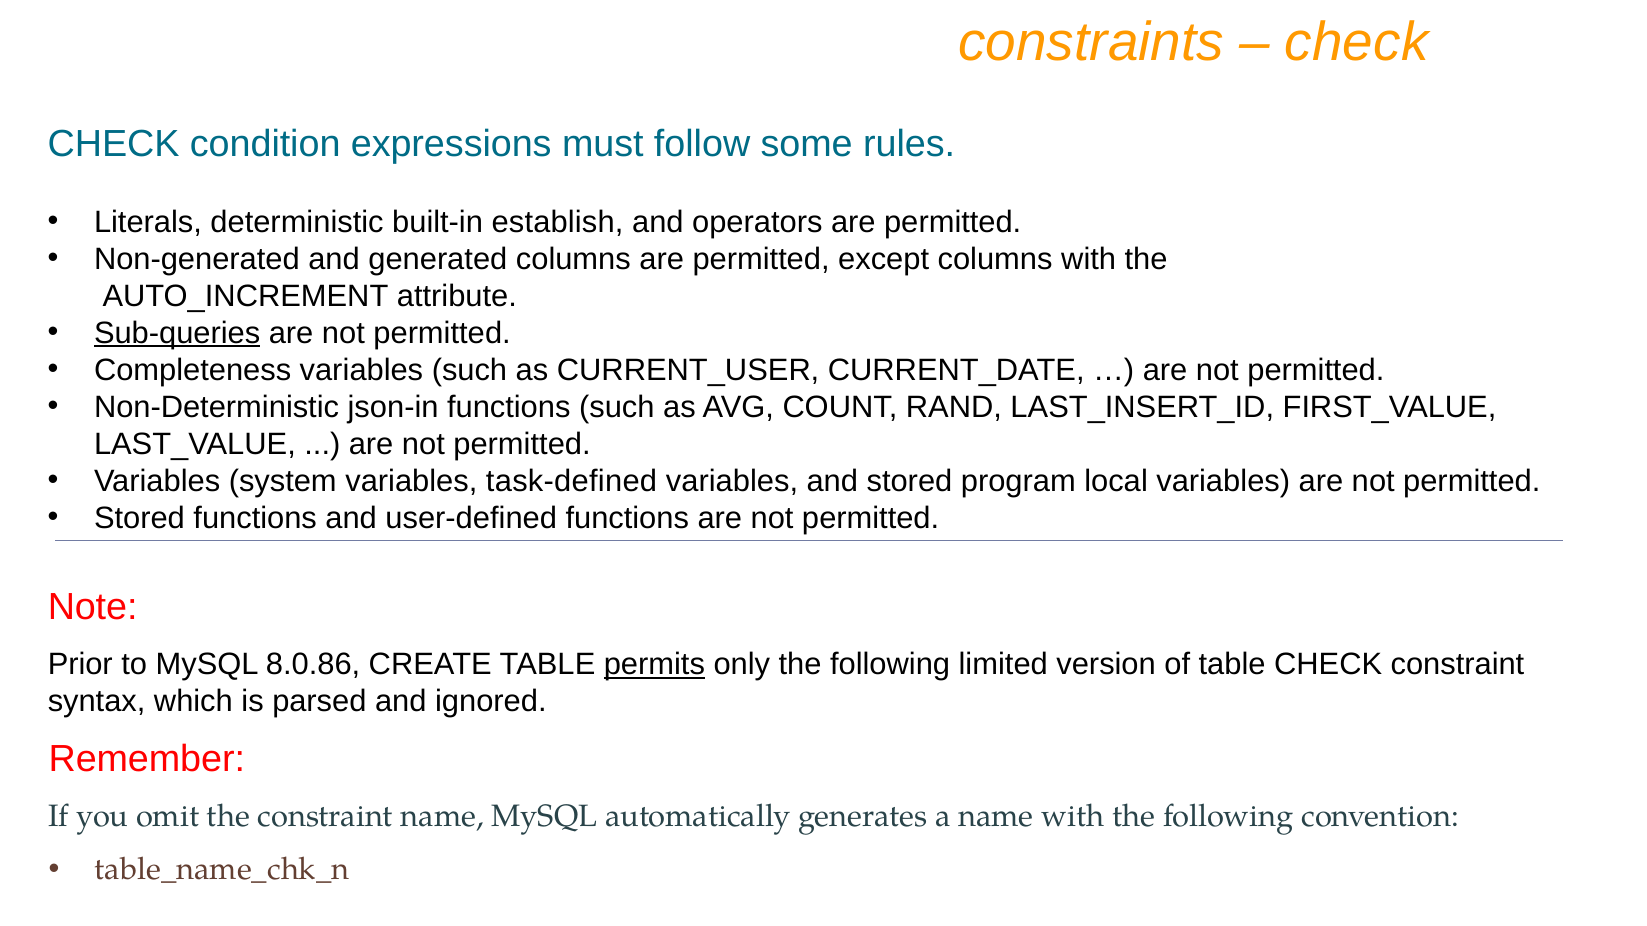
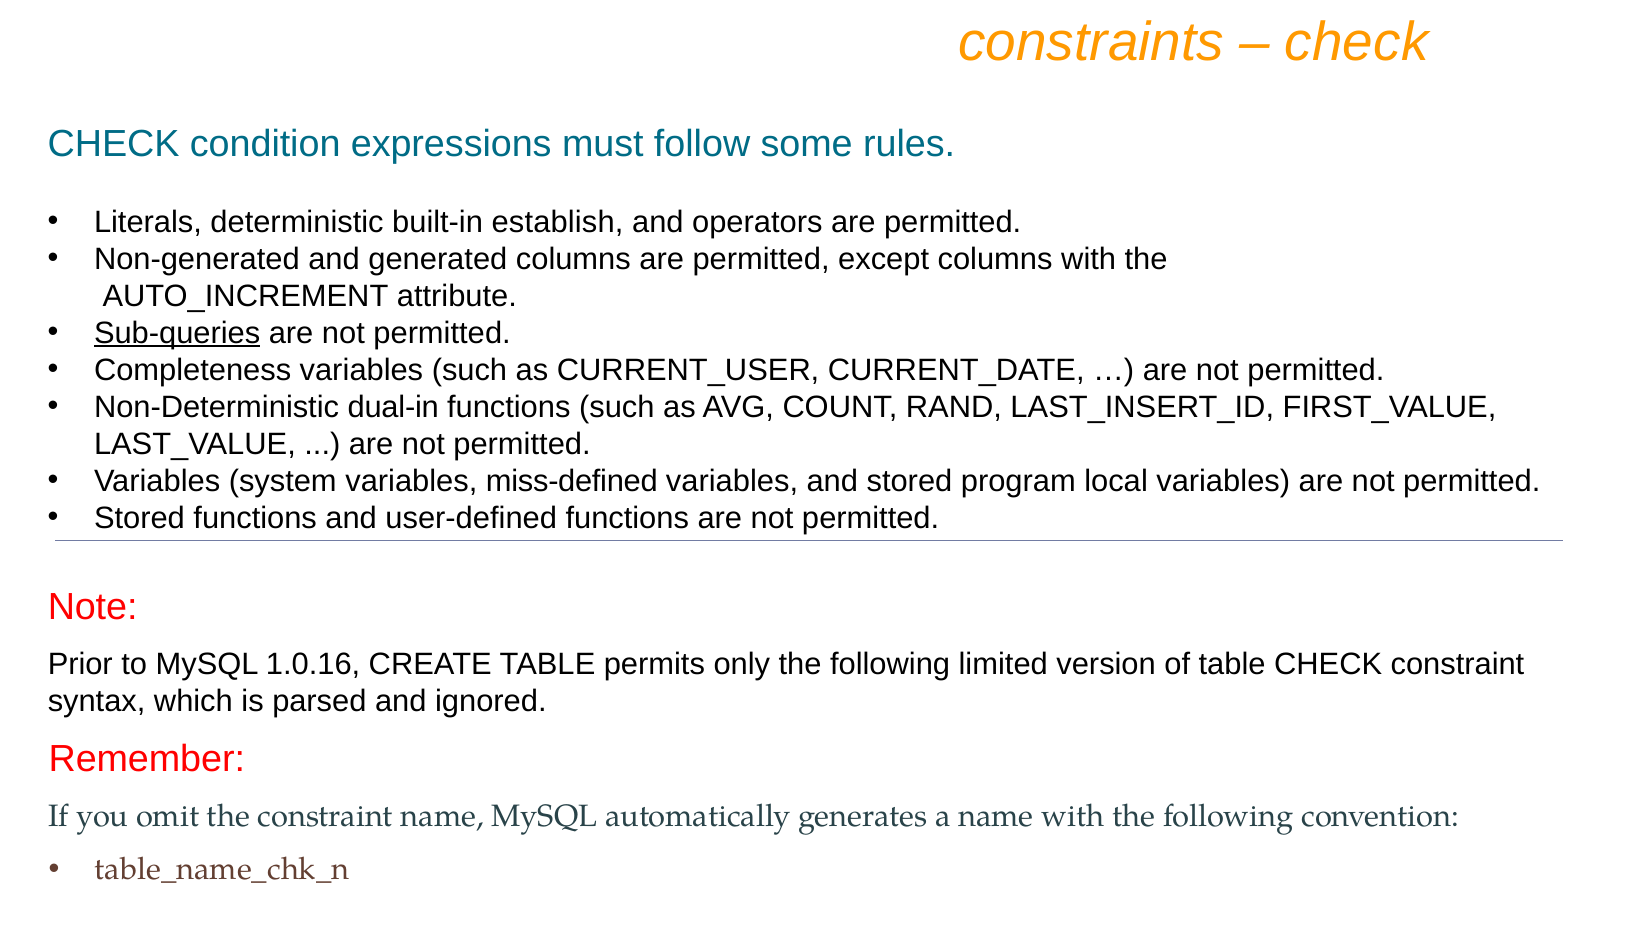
json-in: json-in -> dual-in (393, 407)
task-defined: task-defined -> miss-defined (572, 482)
8.0.86: 8.0.86 -> 1.0.16 (313, 665)
permits underline: present -> none (654, 665)
